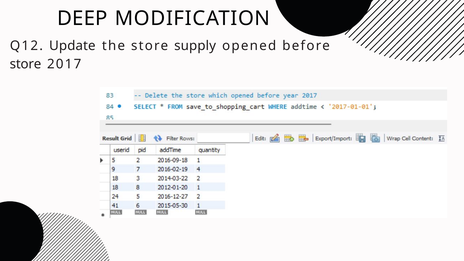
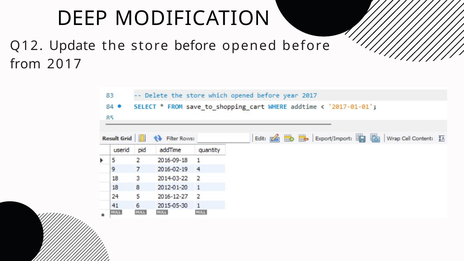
store supply: supply -> before (195, 46)
store: store -> from (25, 64)
